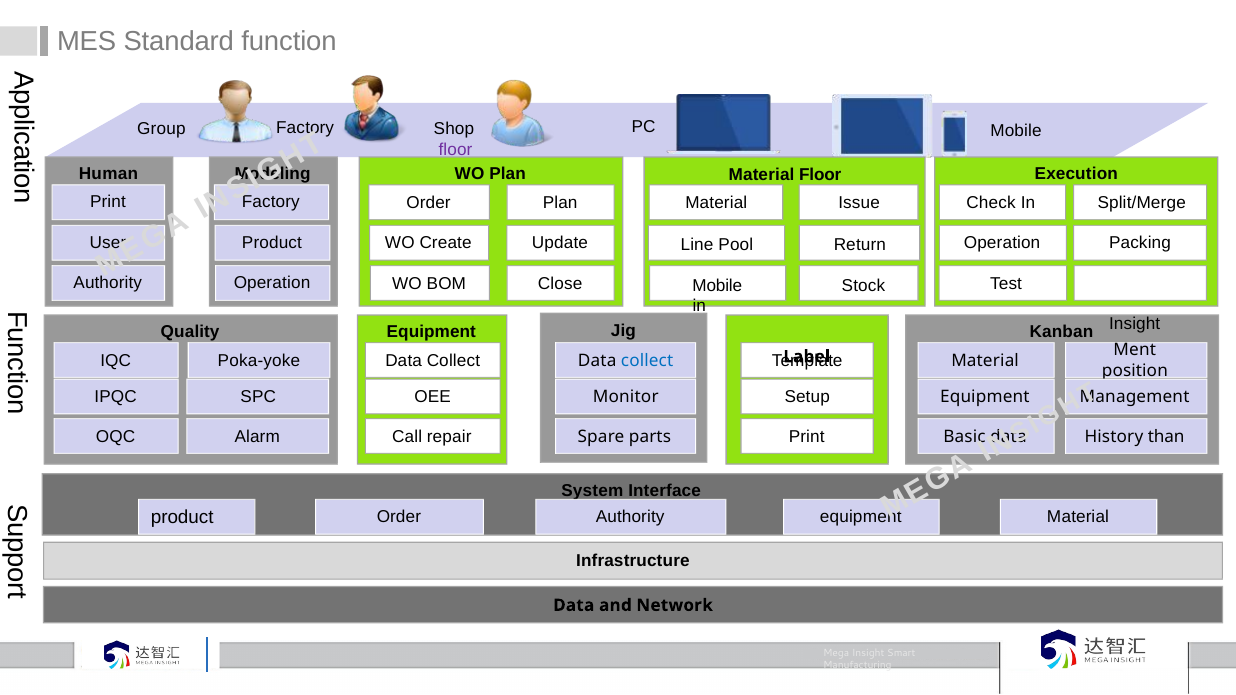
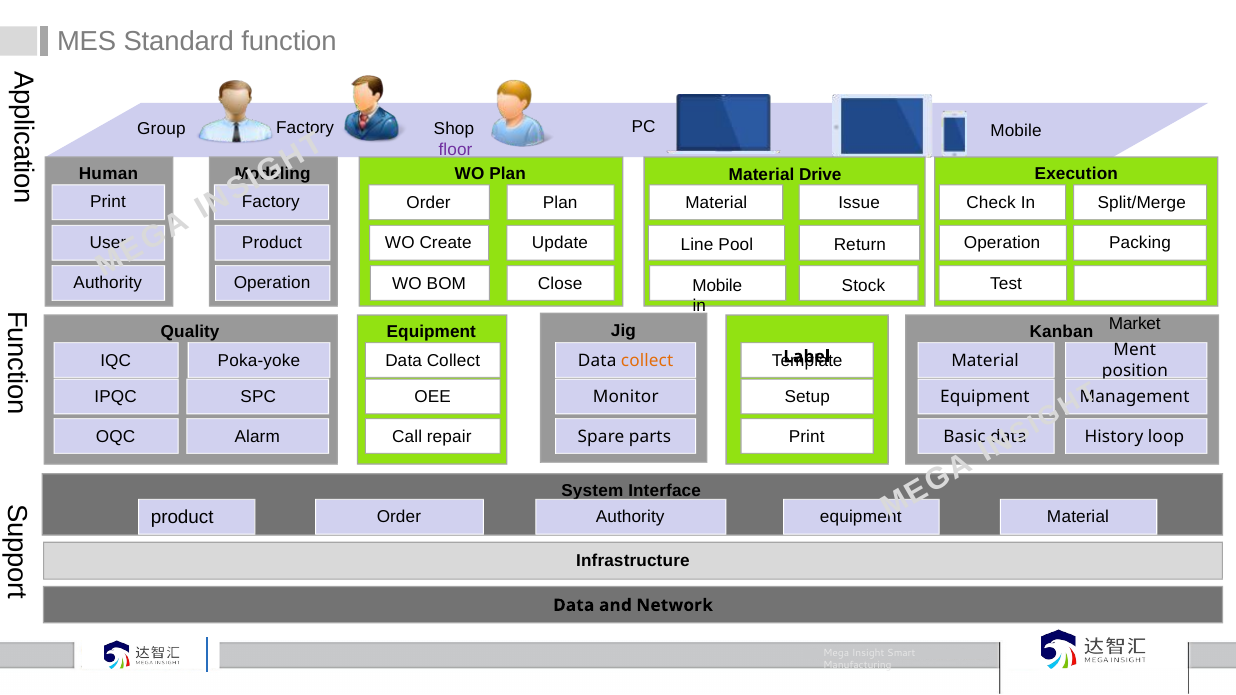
Material Floor: Floor -> Drive (820, 174)
Insight: Insight -> Market (1135, 324)
collect colour: blue -> orange (647, 361)
than: than -> loop (1166, 437)
